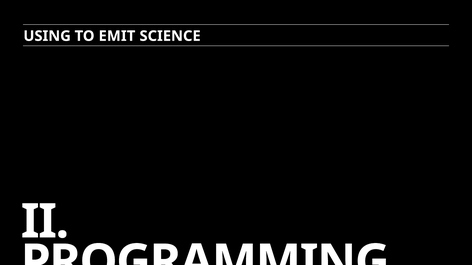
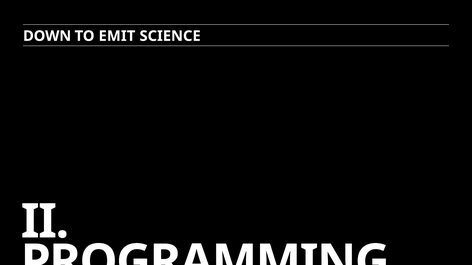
USING: USING -> DOWN (47, 36)
